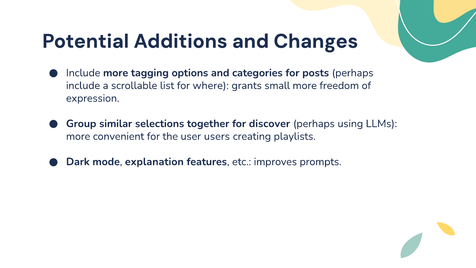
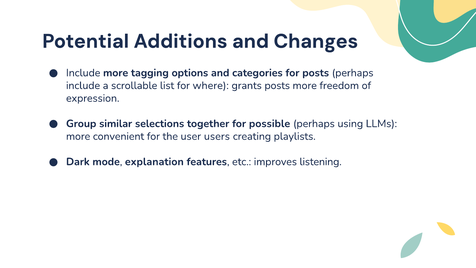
grants small: small -> posts (277, 85)
discover: discover -> possible (270, 123)
prompts: prompts -> listening (321, 162)
